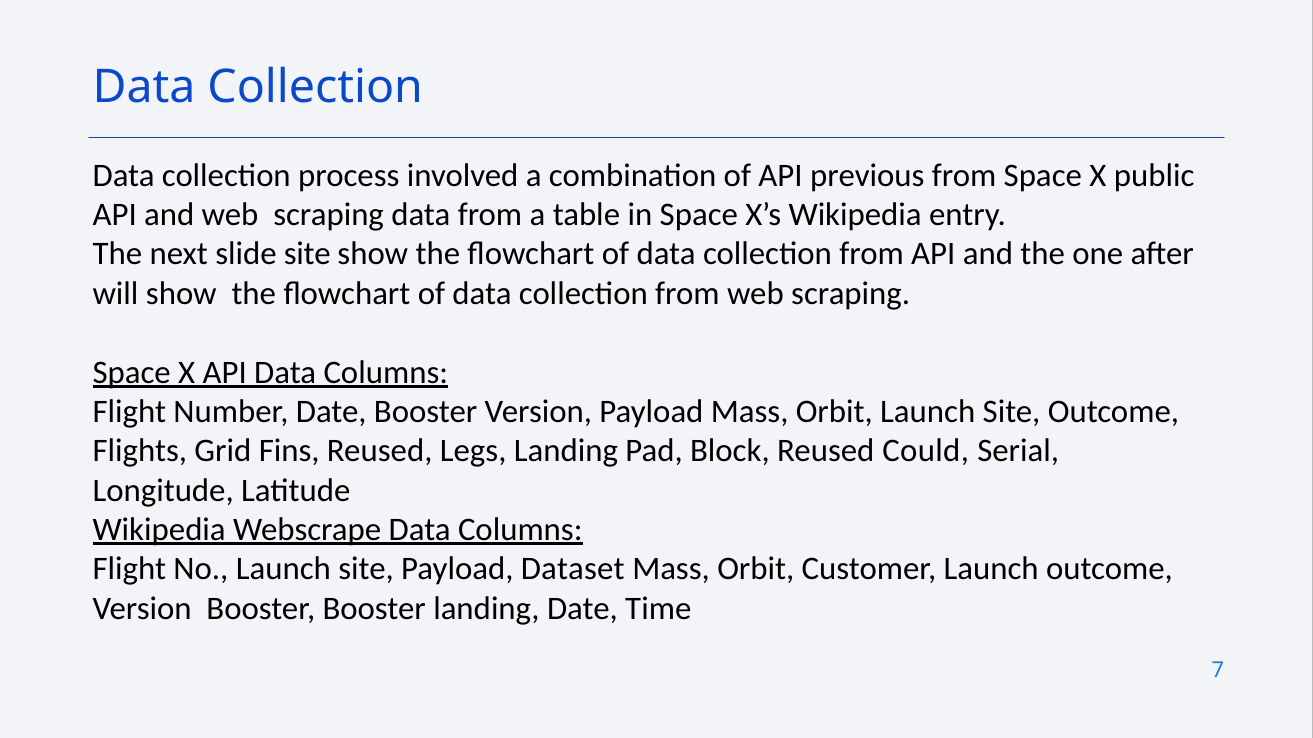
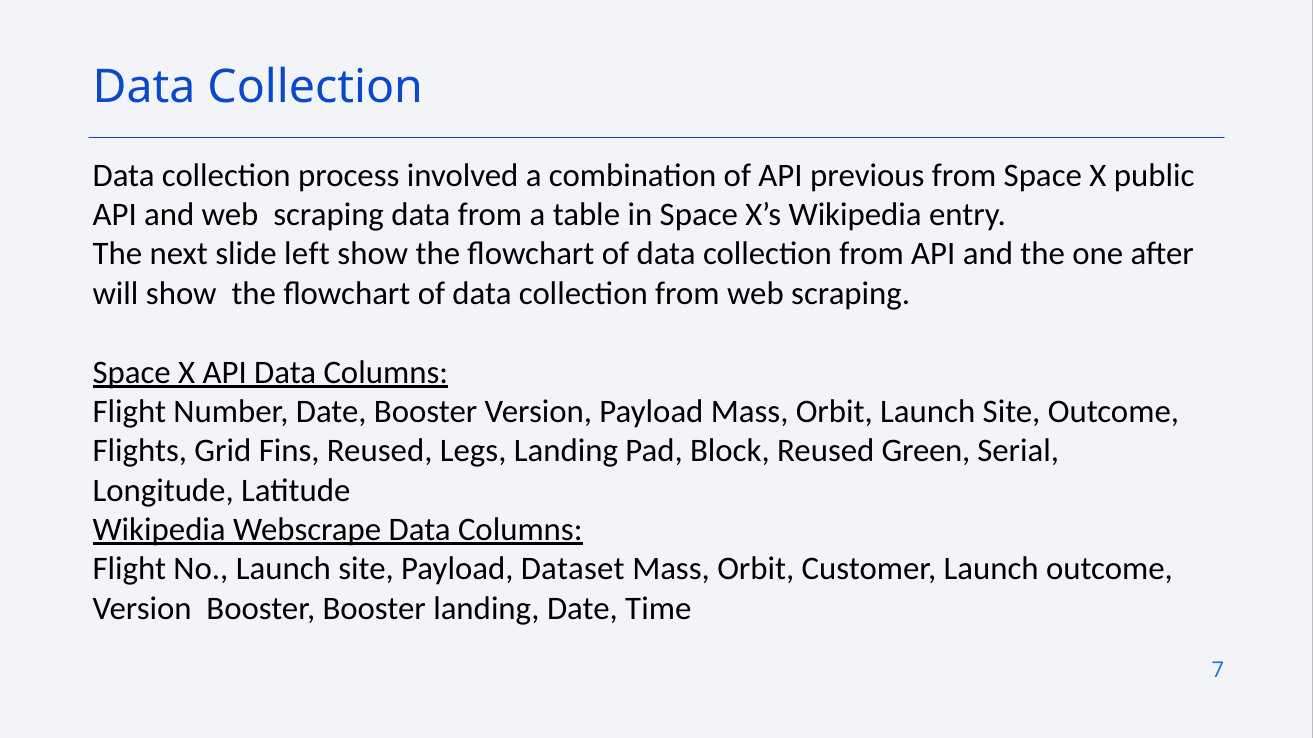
slide site: site -> left (307, 254)
Could: Could -> Green (926, 451)
